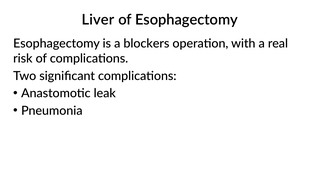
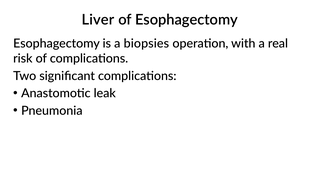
blockers: blockers -> biopsies (146, 44)
